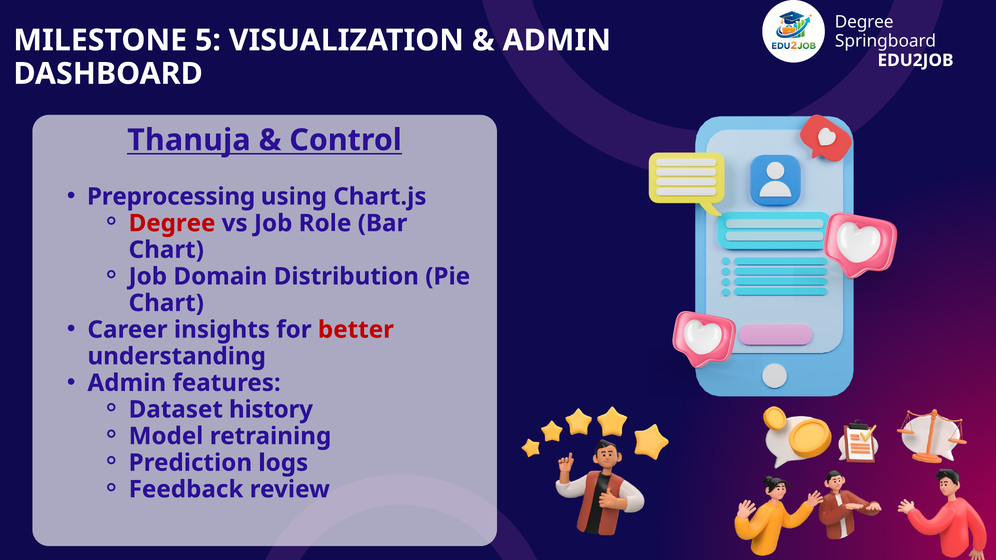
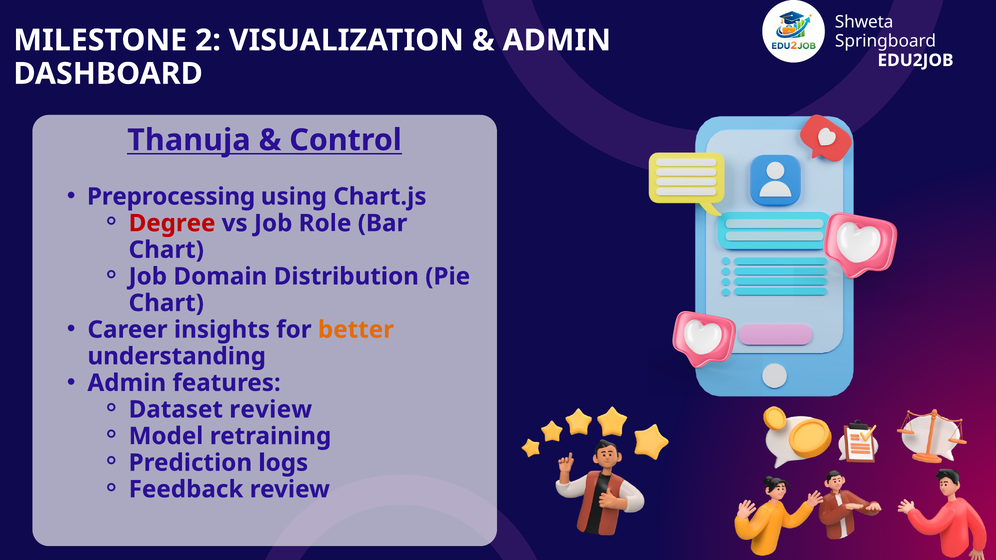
Degree: Degree -> Shweta (864, 22)
5: 5 -> 2 (208, 40)
better colour: red -> orange (356, 330)
Dataset history: history -> review (271, 410)
